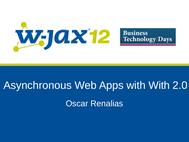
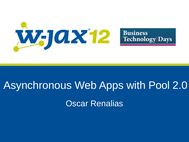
with With: With -> Pool (159, 85)
